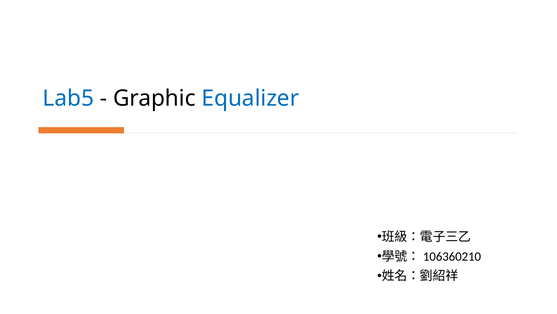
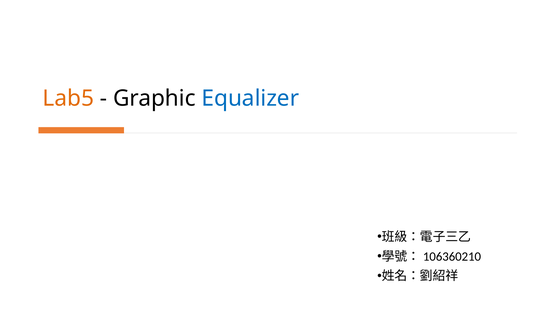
Lab5 colour: blue -> orange (68, 98)
